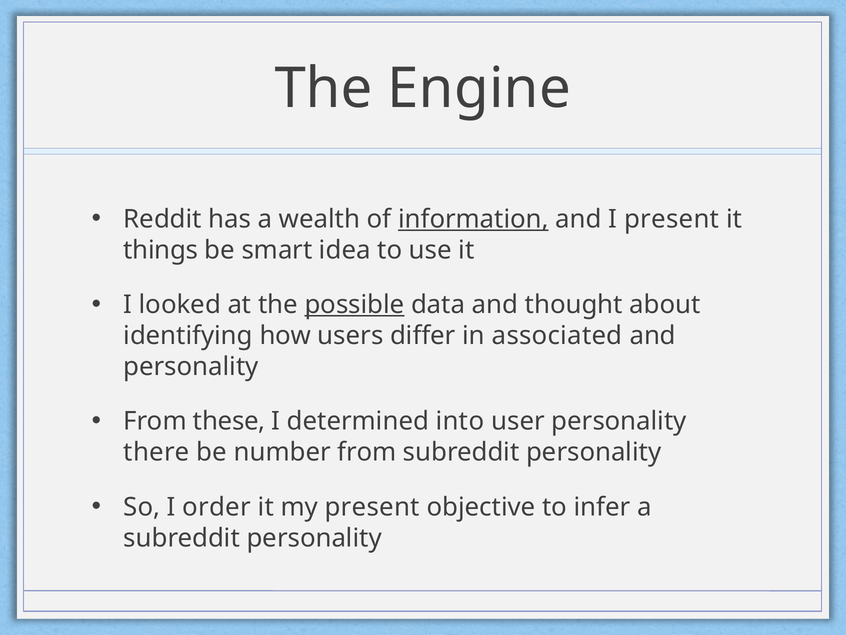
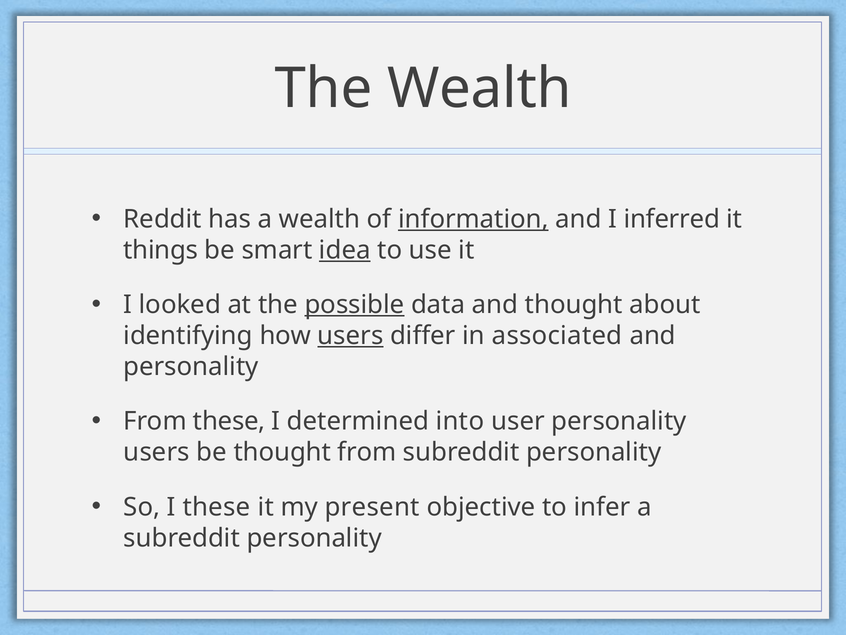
The Engine: Engine -> Wealth (479, 88)
I present: present -> inferred (672, 219)
idea underline: none -> present (345, 250)
users underline: none -> present (350, 336)
there: there -> users (157, 452)
be number: number -> thought (282, 452)
I order: order -> these (217, 507)
